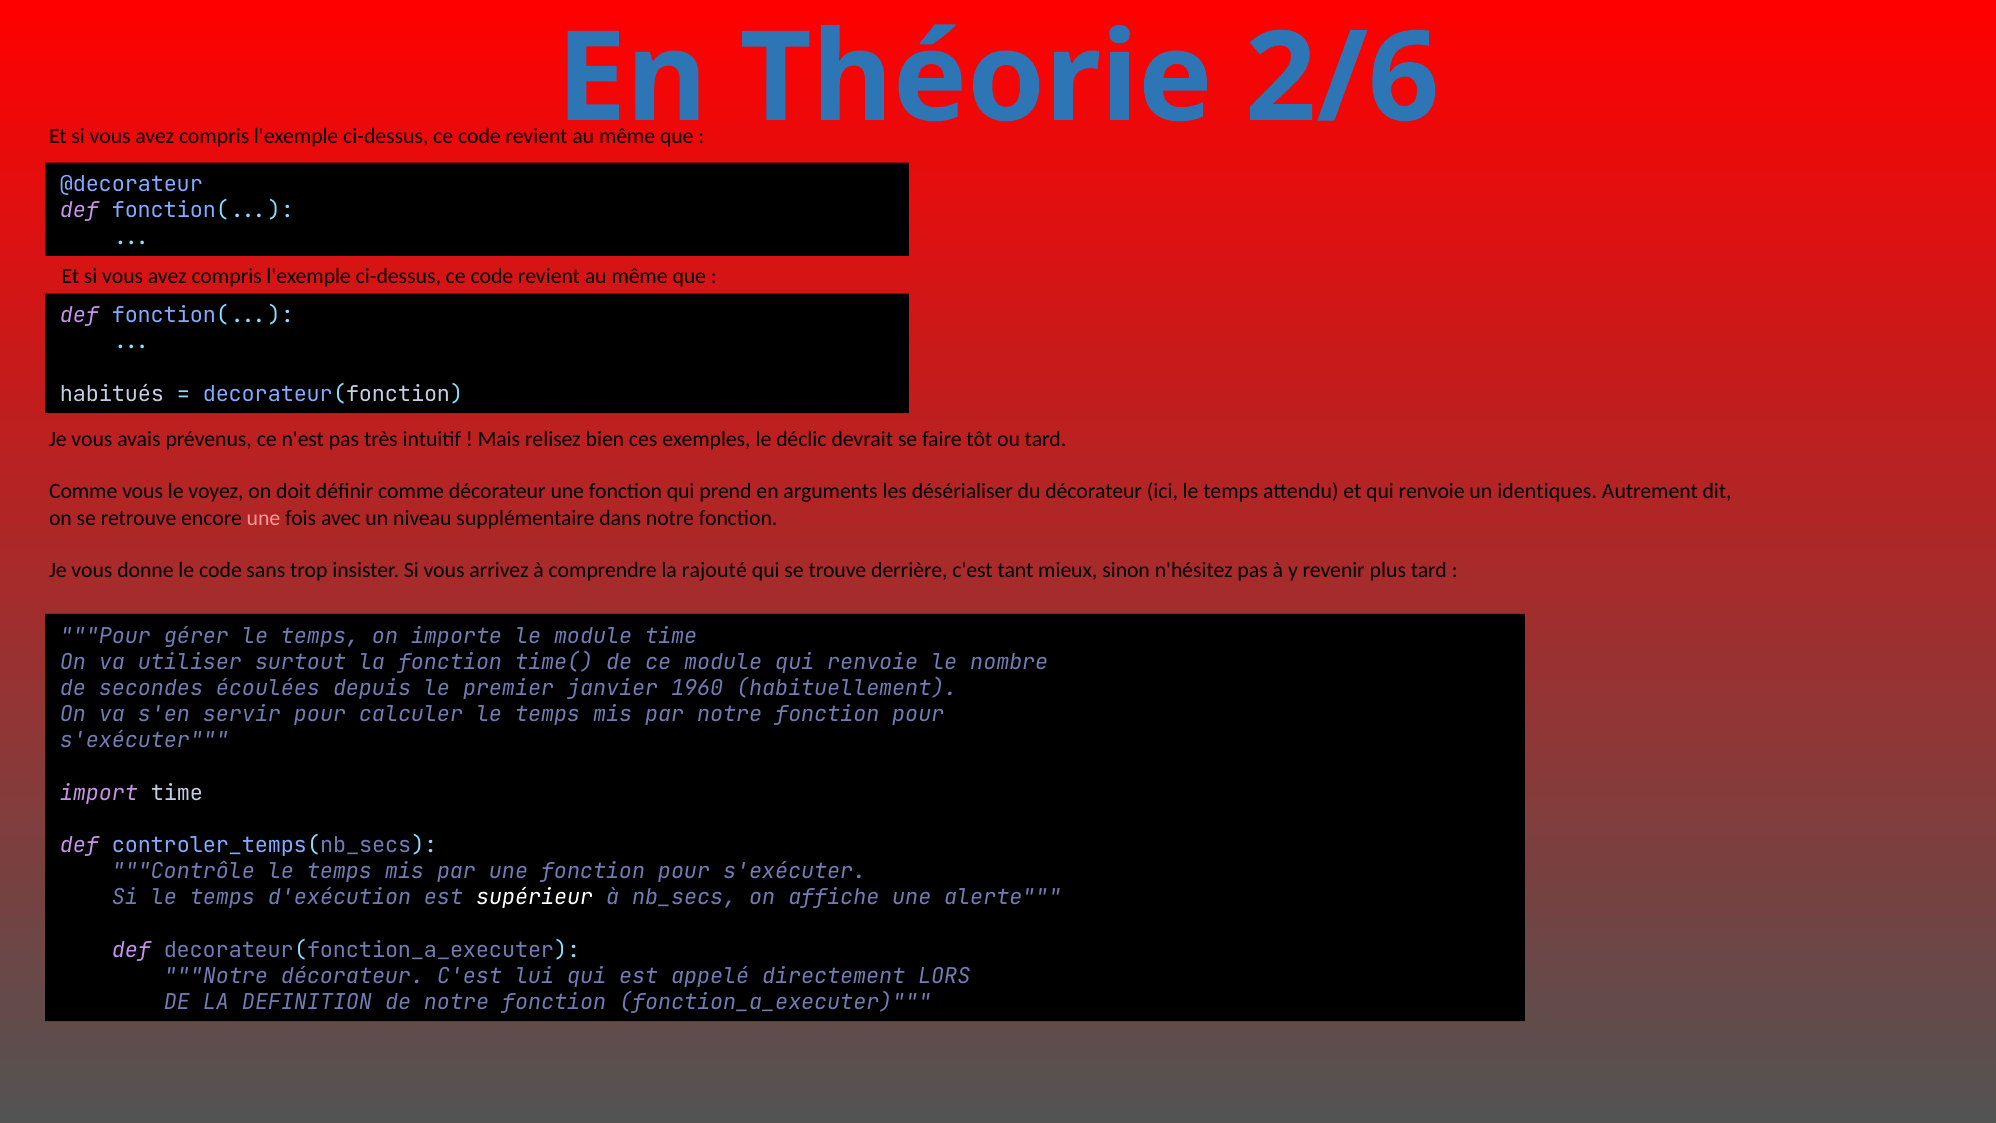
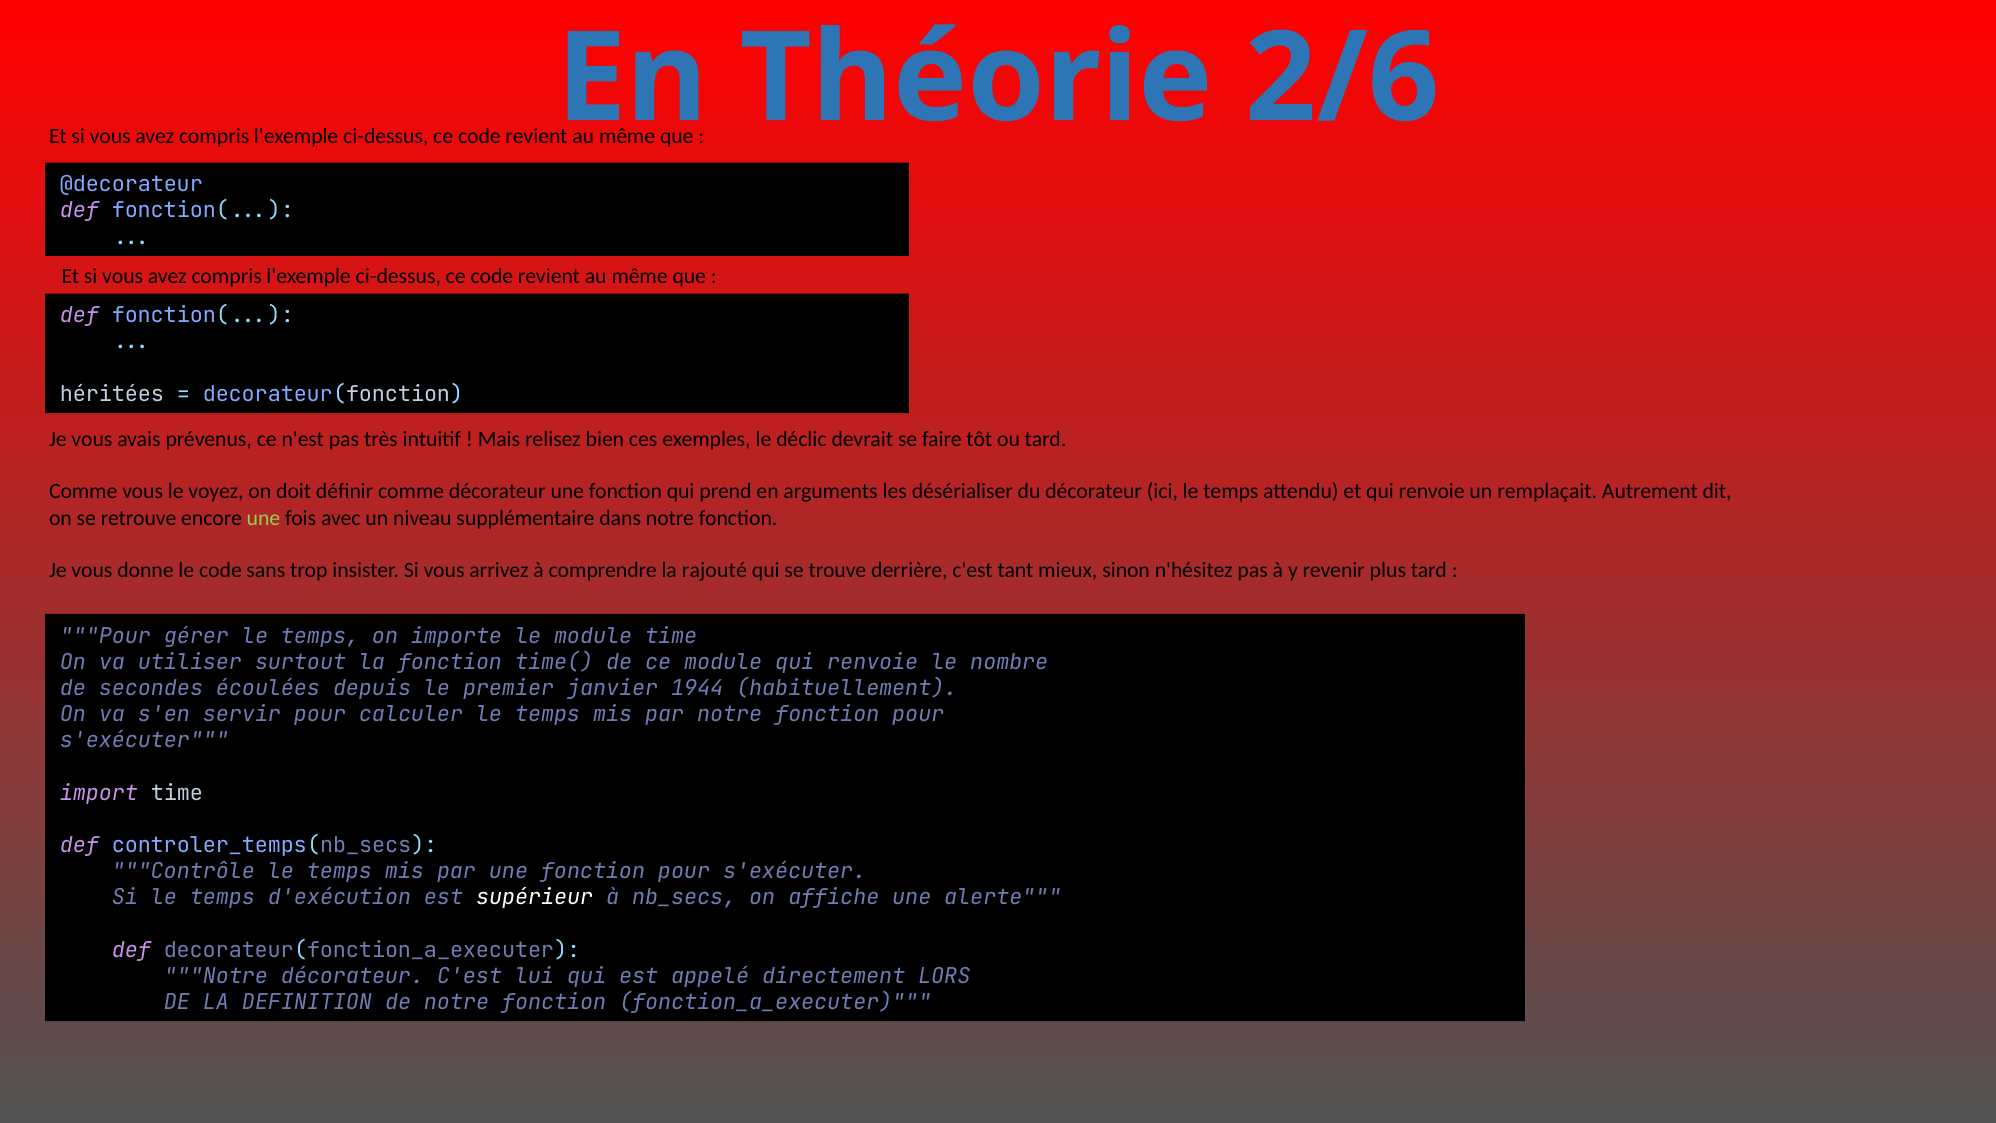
habitués: habitués -> héritées (112, 394)
identiques: identiques -> remplaçait (1547, 492)
une colour: pink -> light green (263, 518)
1960: 1960 -> 1944 (697, 688)
